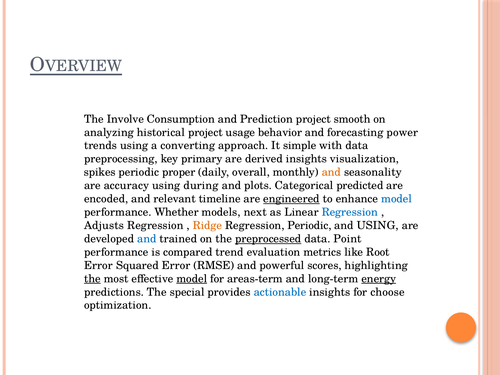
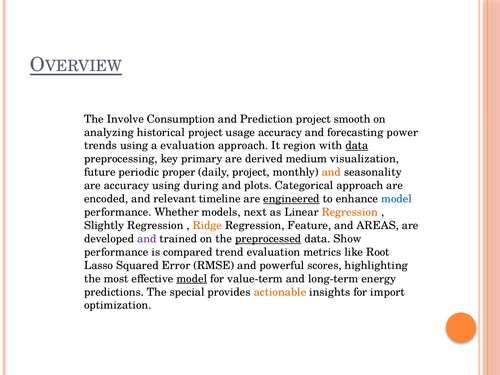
usage behavior: behavior -> accuracy (280, 132)
a converting: converting -> evaluation (188, 146)
simple: simple -> region (300, 146)
data underline: none -> present (357, 146)
derived insights: insights -> medium (306, 159)
spikes: spikes -> future (100, 172)
daily overall: overall -> project (251, 172)
Categorical predicted: predicted -> approach (360, 186)
Regression colour: blue -> orange (350, 212)
Adjusts: Adjusts -> Slightly (104, 225)
Regression Periodic: Periodic -> Feature (309, 225)
and USING: USING -> AREAS (378, 225)
and colour: blue -> purple (147, 239)
Point: Point -> Show (348, 239)
Error: Error -> Lasso (99, 265)
the underline: present -> none (92, 279)
areas-term: areas-term -> value-term (255, 279)
energy underline: present -> none (379, 279)
actionable colour: blue -> orange (280, 292)
choose: choose -> import (388, 292)
